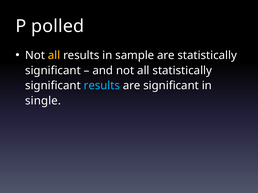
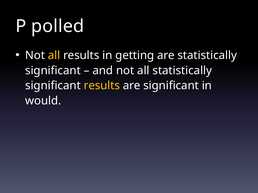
sample: sample -> getting (135, 56)
results colour: light blue -> yellow (102, 86)
single: single -> would (43, 101)
